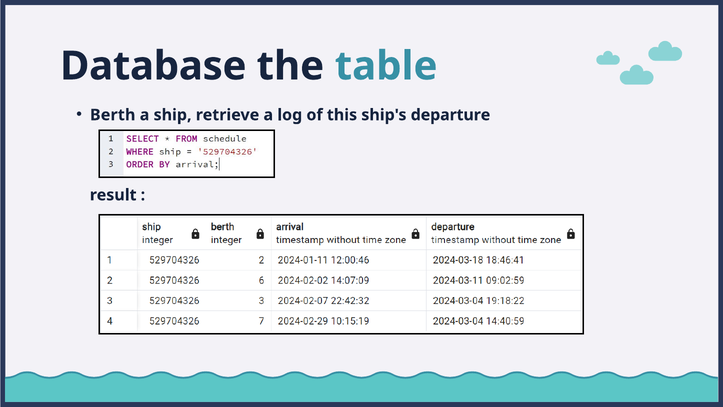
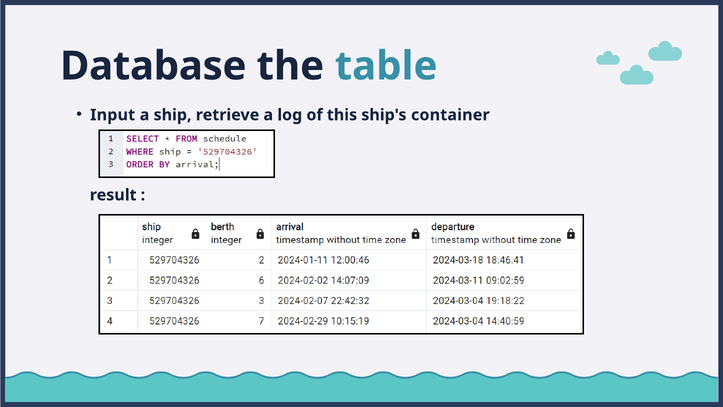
Berth: Berth -> Input (113, 115)
departure: departure -> container (450, 115)
